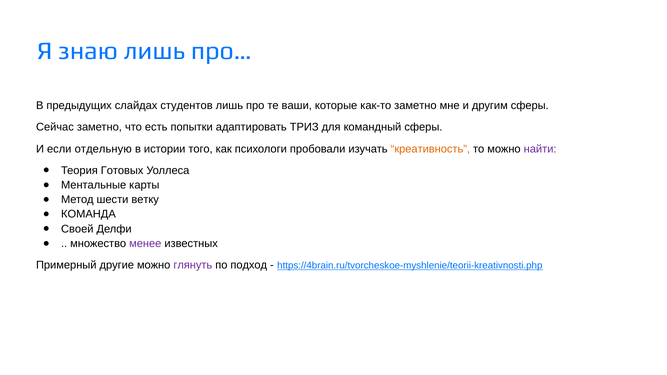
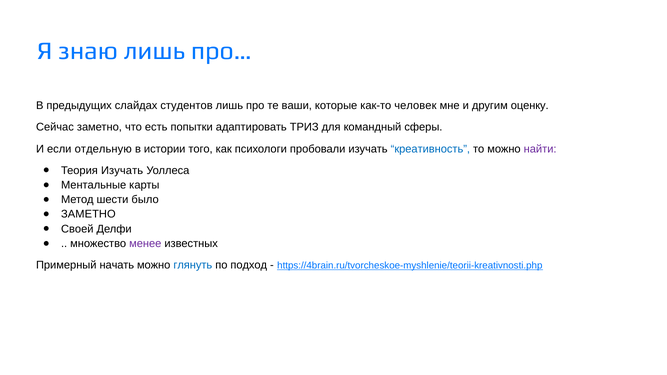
как-то заметно: заметно -> человек (415, 106)
другим сферы: сферы -> оценку (530, 106)
креативность colour: orange -> blue (430, 149)
Теория Готовых: Готовых -> Изучать (122, 171)
ветку: ветку -> было (145, 200)
КОМАНДА: КОМАНДА -> ЗАМЕТНО (88, 214)
другие: другие -> начать (117, 265)
глянуть colour: purple -> blue (193, 265)
